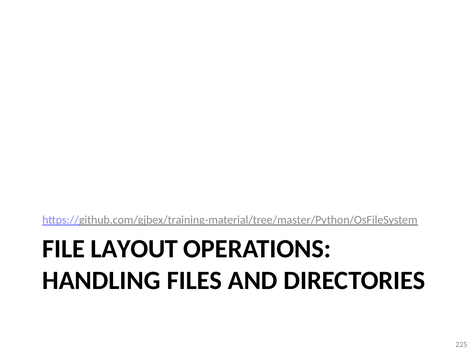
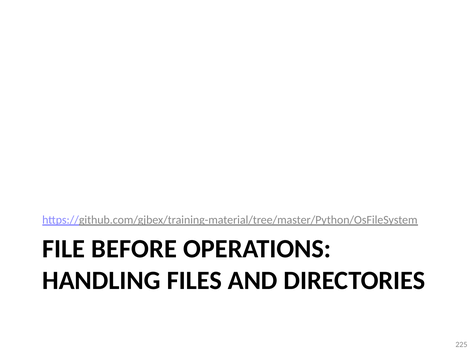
LAYOUT: LAYOUT -> BEFORE (134, 248)
